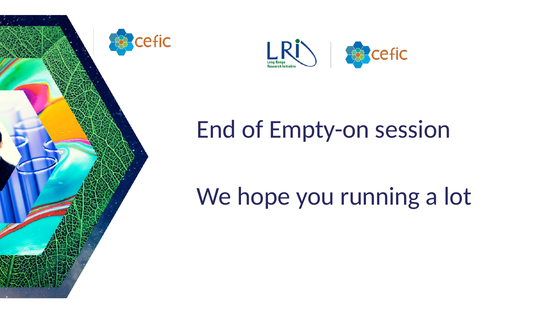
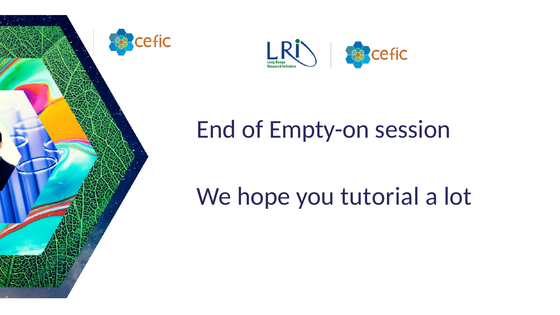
running: running -> tutorial (380, 196)
